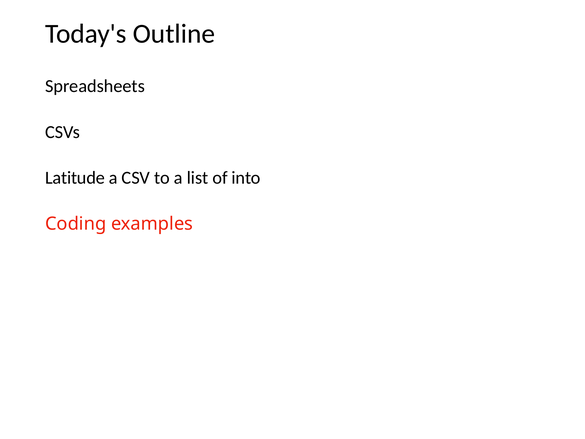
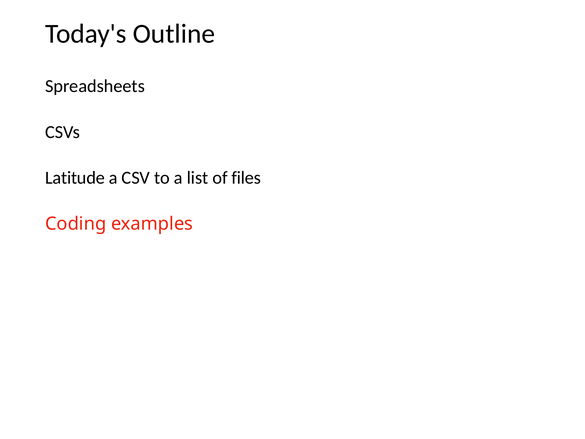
into: into -> files (246, 178)
